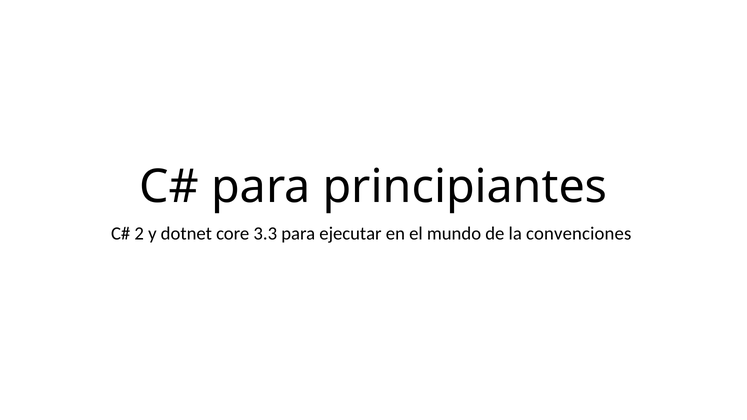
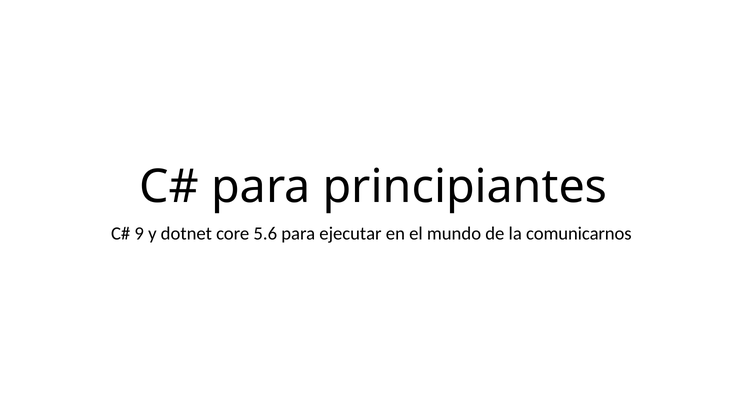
2: 2 -> 9 (139, 233)
3.3: 3.3 -> 5.6 (265, 233)
convenciones: convenciones -> comunicarnos (579, 233)
